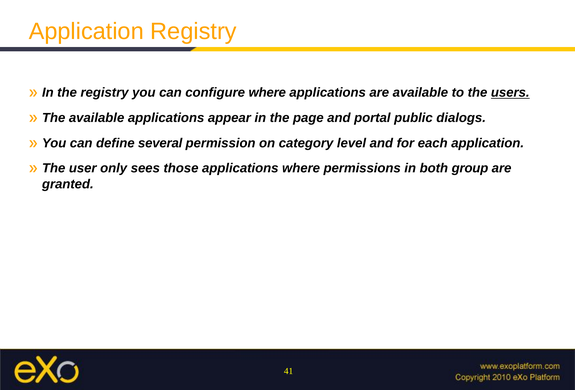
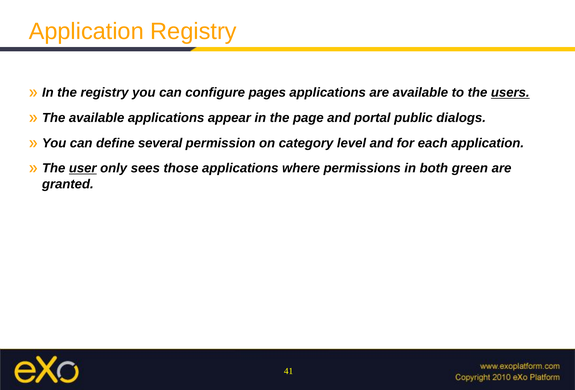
configure where: where -> pages (267, 93)
user underline: none -> present (83, 168)
group: group -> green (470, 168)
